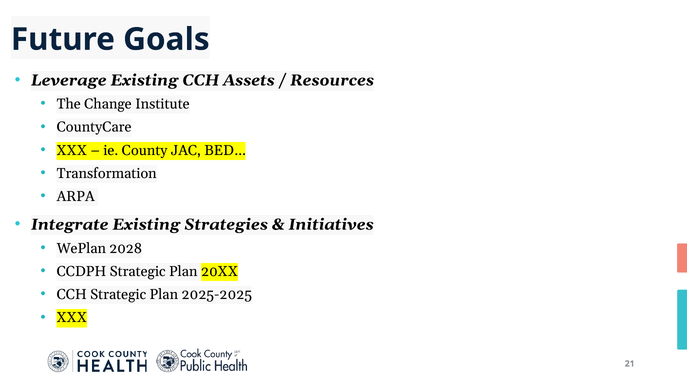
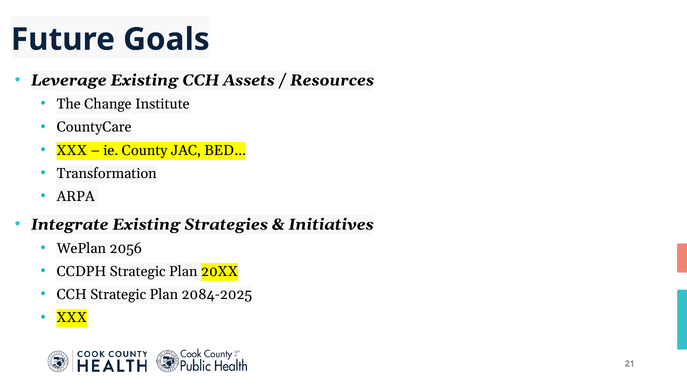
2028: 2028 -> 2056 (126, 249)
2025-2025: 2025-2025 -> 2084-2025 (217, 295)
